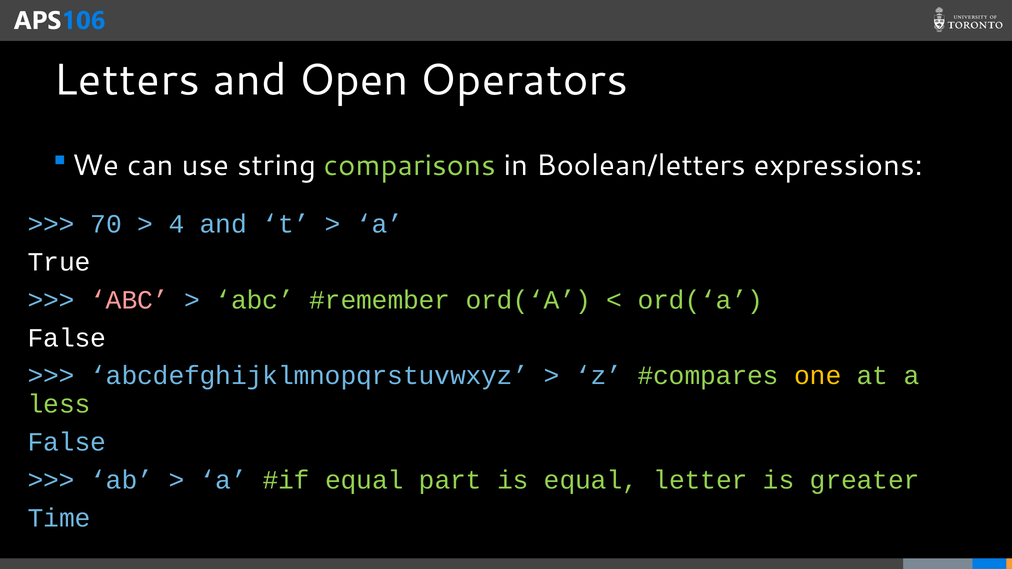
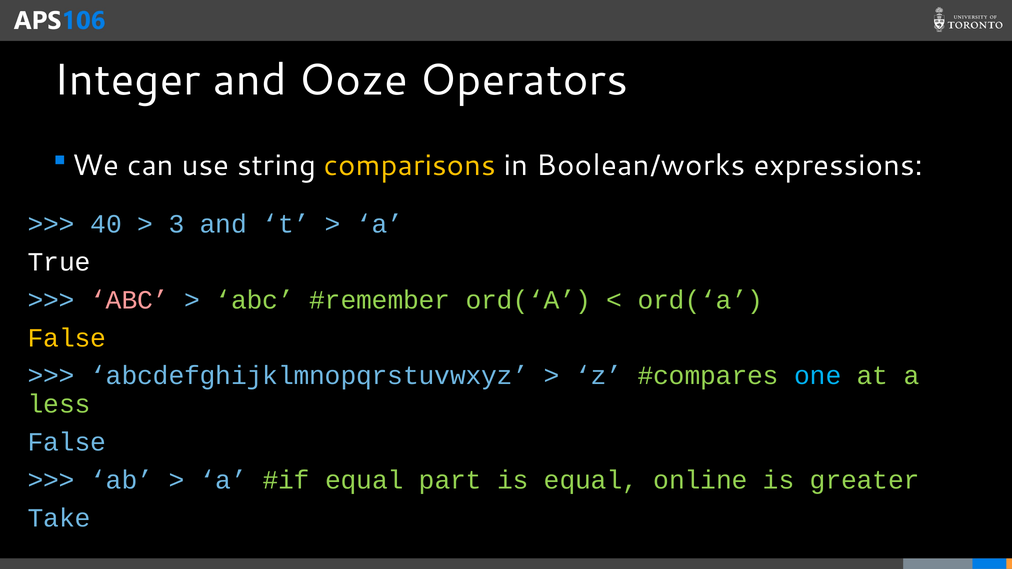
Letters: Letters -> Integer (127, 80)
Open: Open -> Ooze (354, 80)
comparisons colour: light green -> yellow (410, 165)
Boolean/letters: Boolean/letters -> Boolean/works (641, 165)
70: 70 -> 40 (106, 224)
4: 4 -> 3 (176, 224)
False colour: white -> yellow (67, 338)
one colour: yellow -> light blue (818, 376)
letter: letter -> online (701, 480)
Time: Time -> Take (59, 518)
